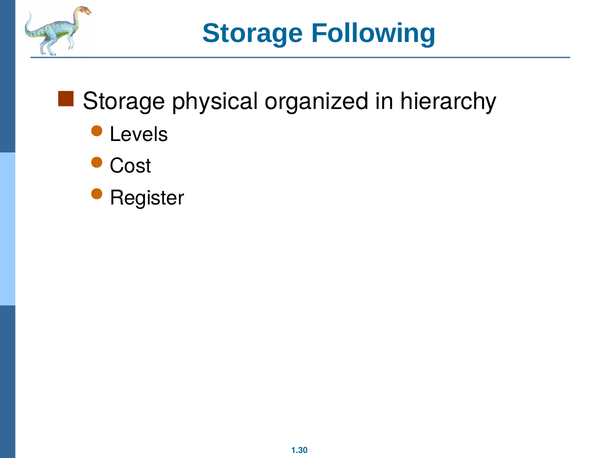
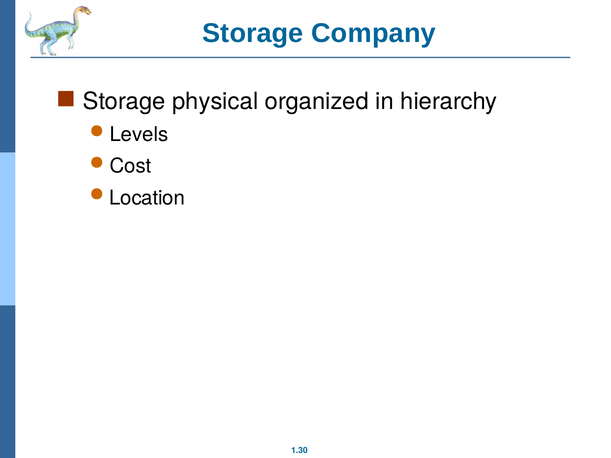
Following: Following -> Company (374, 33)
Register: Register -> Location (147, 198)
